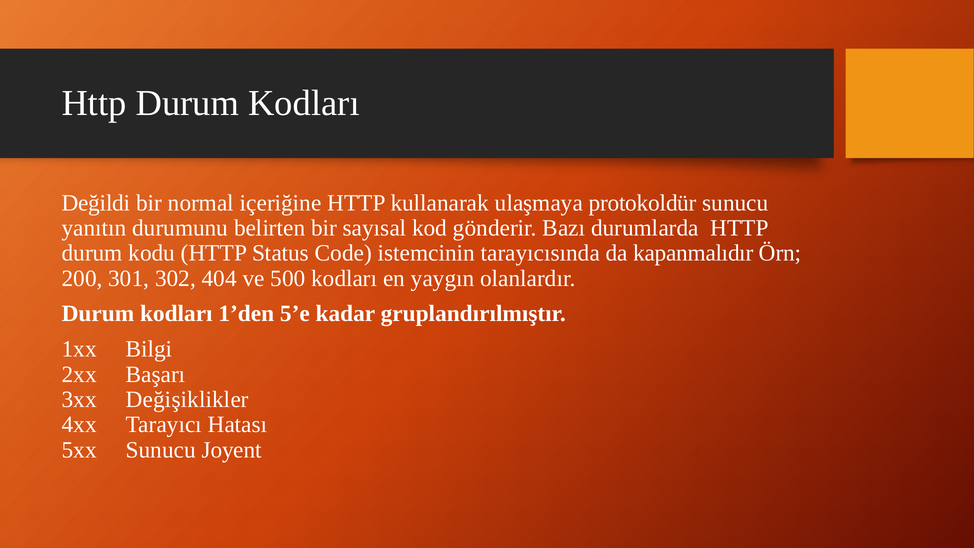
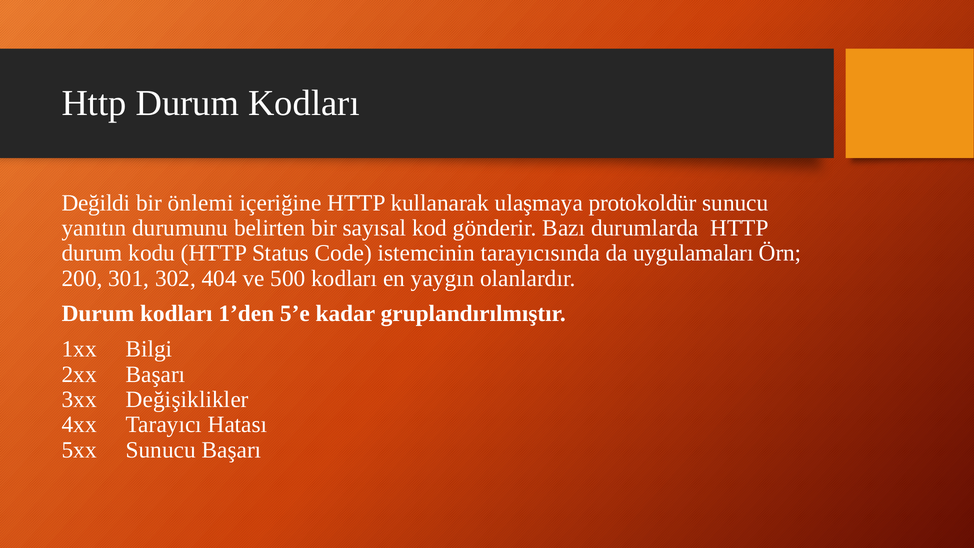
normal: normal -> önlemi (201, 203)
kapanmalıdır: kapanmalıdır -> uygulamaları (693, 253)
Sunucu Joyent: Joyent -> Başarı (231, 450)
